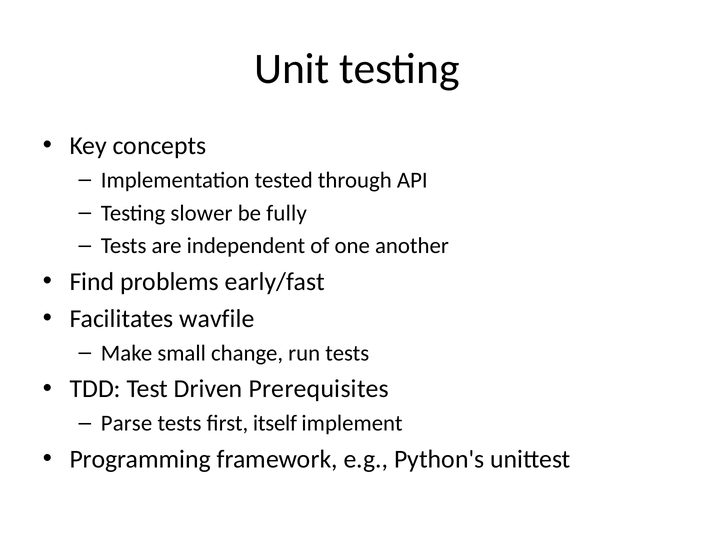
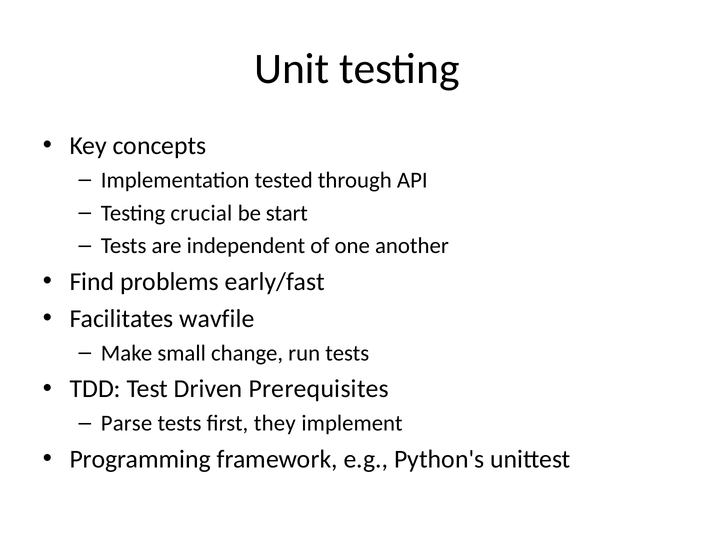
slower: slower -> crucial (201, 213)
fully: fully -> start (287, 213)
itself: itself -> they (275, 424)
